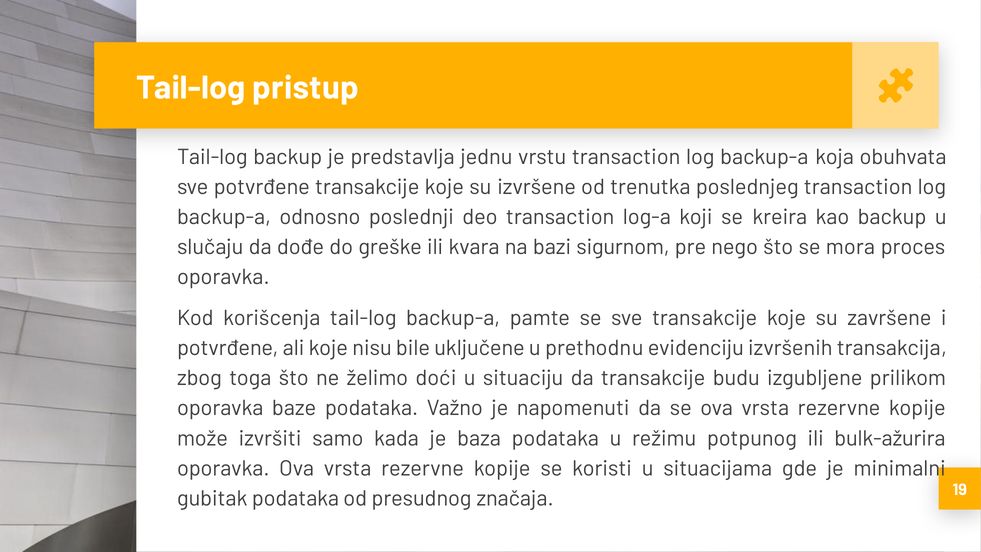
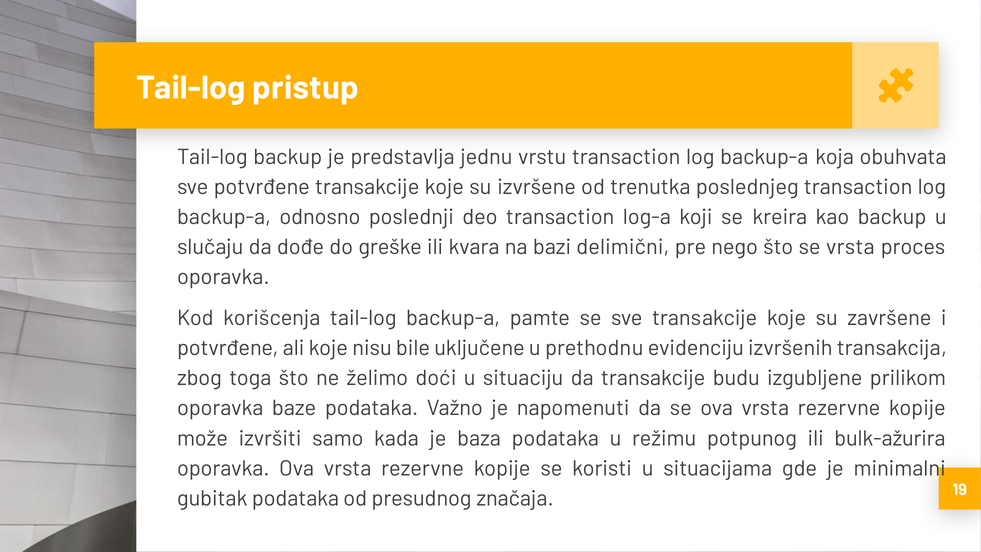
sigurnom: sigurnom -> delimični (623, 247)
se mora: mora -> vrsta (850, 247)
